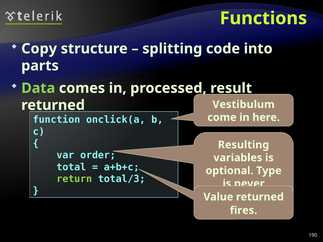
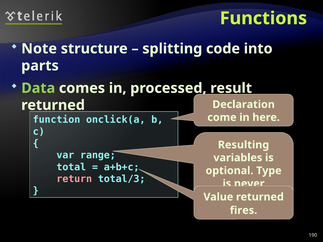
Copy: Copy -> Note (39, 49)
Vestibulum: Vestibulum -> Declaration (244, 105)
order: order -> range (98, 155)
return colour: light green -> pink (74, 179)
